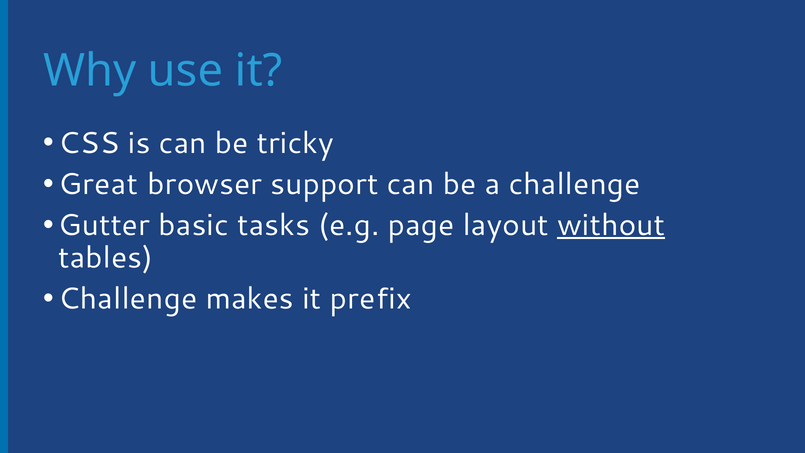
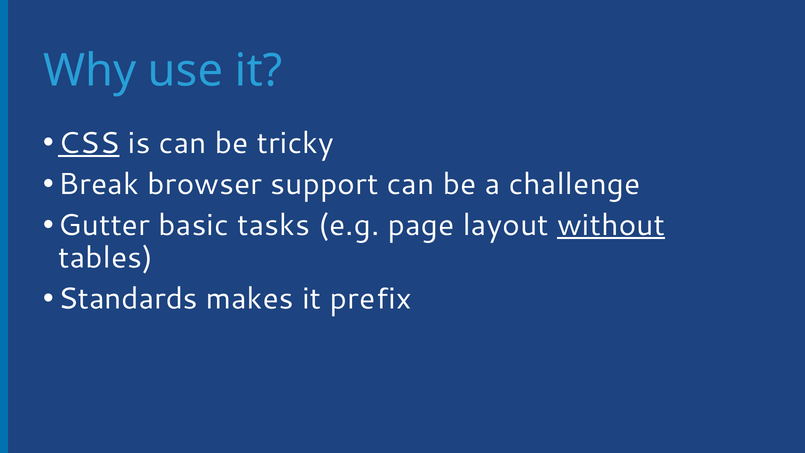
CSS underline: none -> present (89, 143)
Great: Great -> Break (99, 184)
Challenge: Challenge -> Standards (128, 299)
